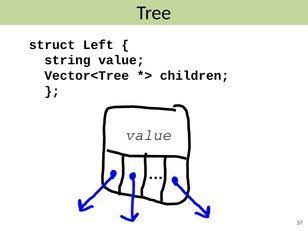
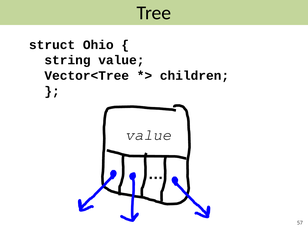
Left: Left -> Ohio (98, 45)
